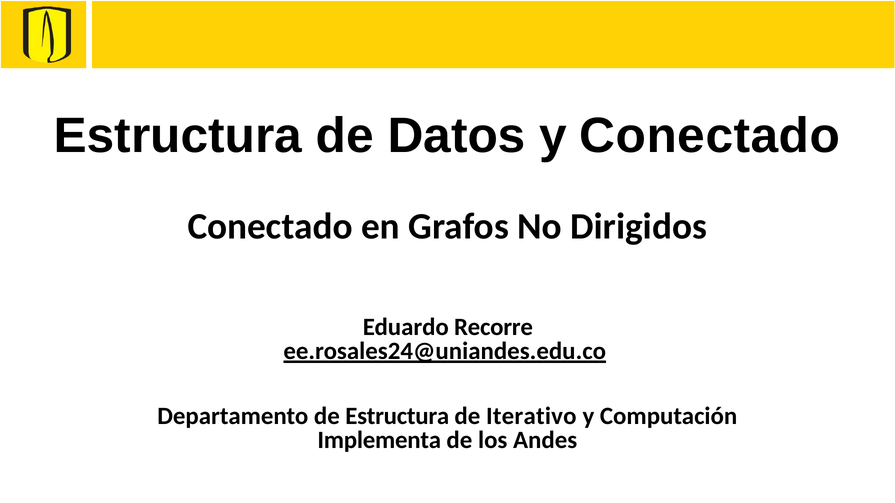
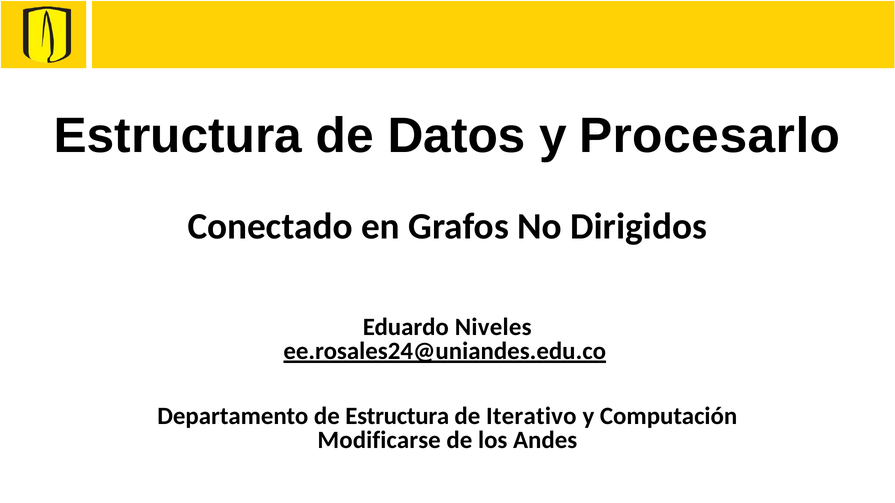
y Conectado: Conectado -> Procesarlo (710, 136)
Recorre: Recorre -> Niveles (493, 327)
Implementa: Implementa -> Modificarse (379, 440)
